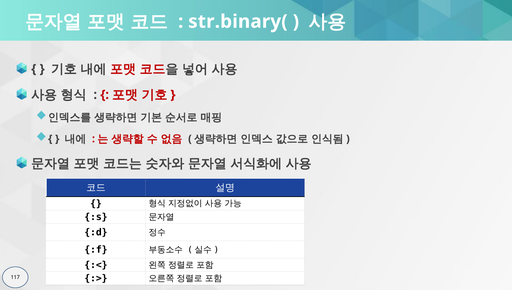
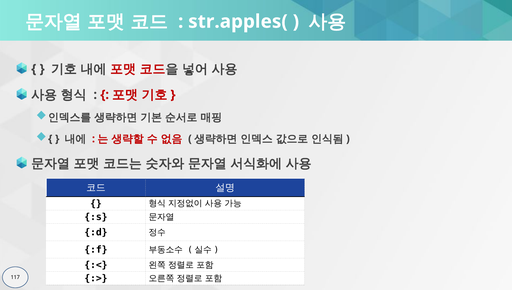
str.binary(: str.binary( -> str.apples( (238, 22)
